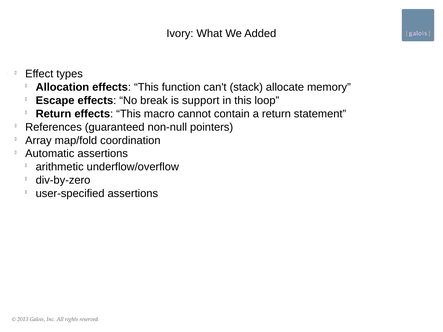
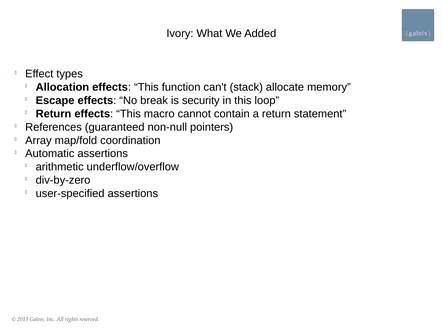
support: support -> security (201, 101)
